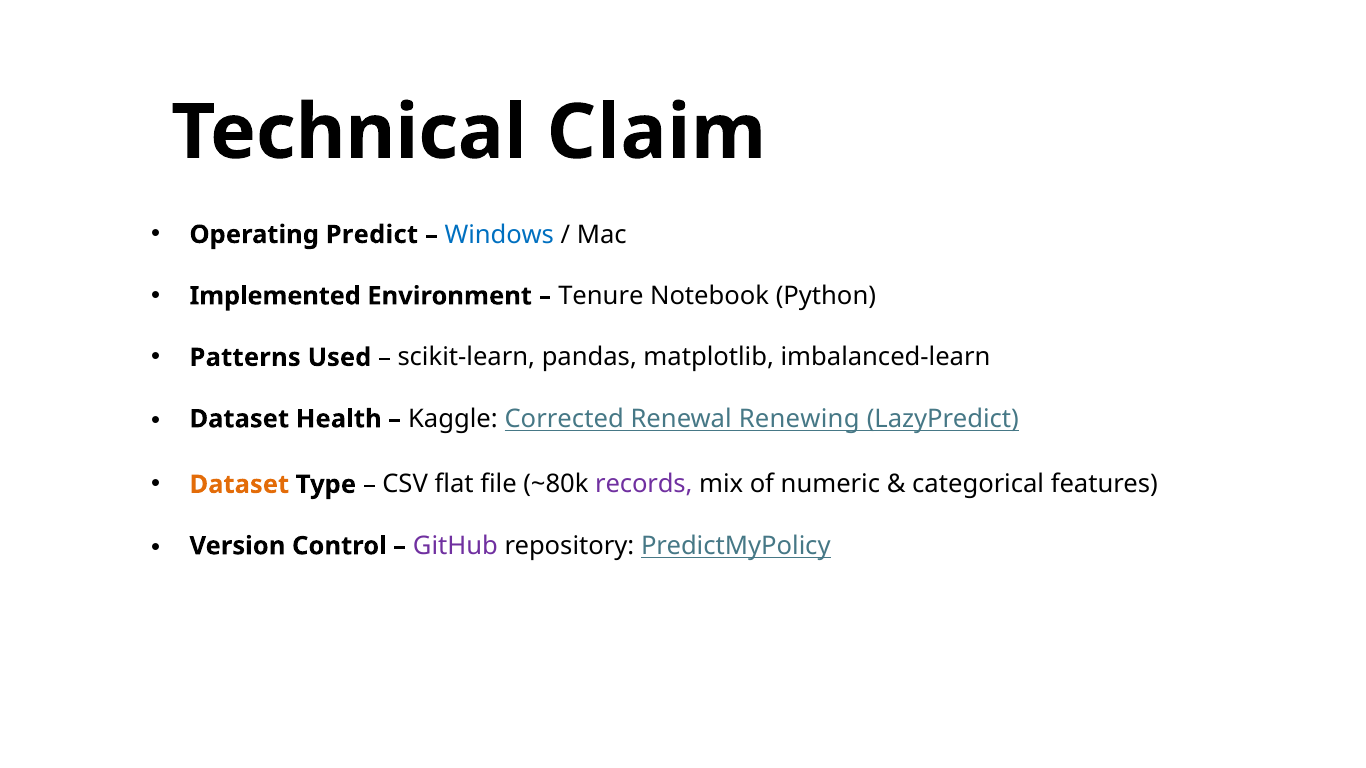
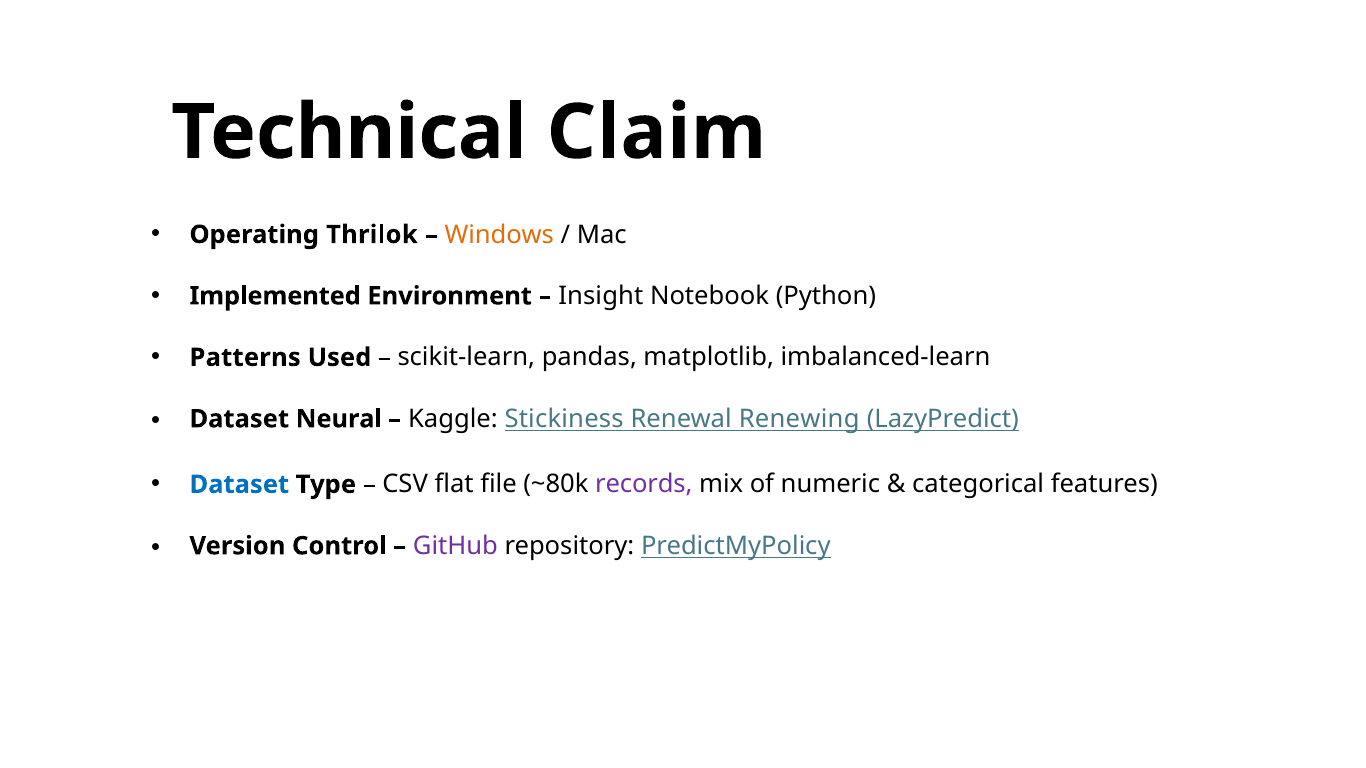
Predict: Predict -> Thrilok (372, 235)
Windows colour: blue -> orange (499, 235)
Tenure: Tenure -> Insight (601, 296)
Health: Health -> Neural (339, 419)
Corrected: Corrected -> Stickiness (564, 419)
Dataset colour: orange -> blue (239, 485)
